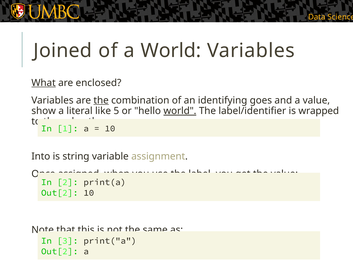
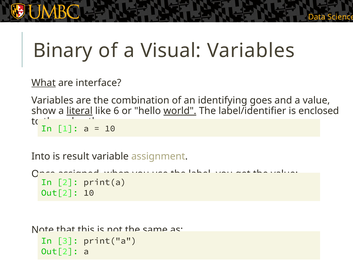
Joined: Joined -> Binary (63, 51)
a World: World -> Visual (171, 51)
enclosed: enclosed -> interface (98, 83)
the underline: present -> none (101, 100)
literal underline: none -> present (80, 111)
5: 5 -> 6 (116, 111)
wrapped: wrapped -> enclosed (319, 111)
string: string -> result (76, 156)
